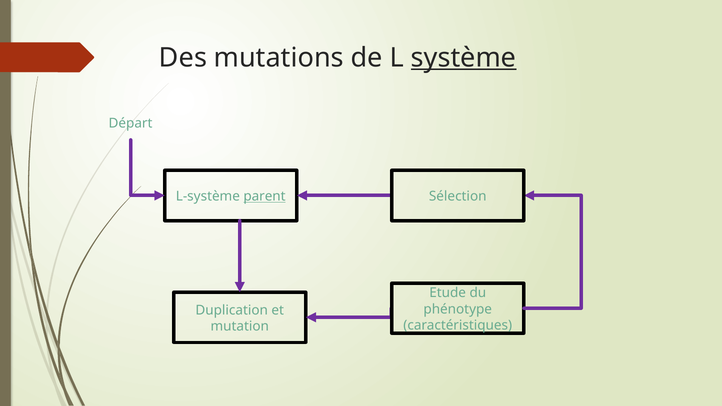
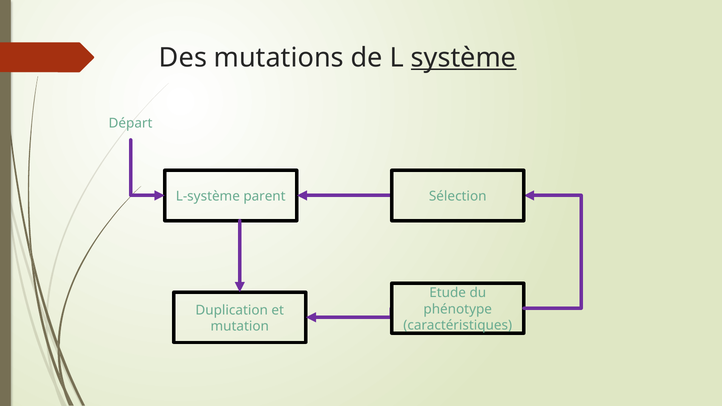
parent underline: present -> none (264, 196)
